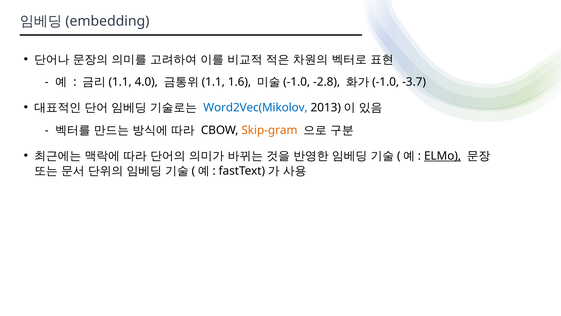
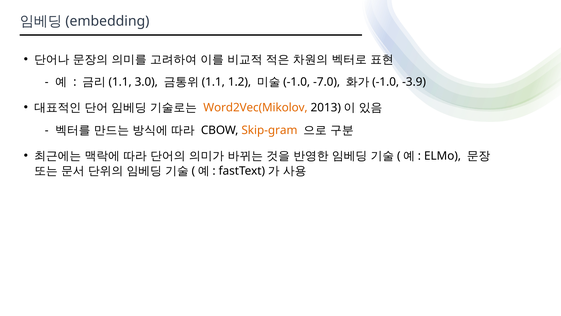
4.0: 4.0 -> 3.0 (146, 82)
1.6: 1.6 -> 1.2 (239, 82)
-2.8: -2.8 -> -7.0 (327, 82)
-3.7: -3.7 -> -3.9 (414, 82)
Word2Vec(Mikolov colour: blue -> orange (255, 108)
ELMo underline: present -> none (442, 156)
